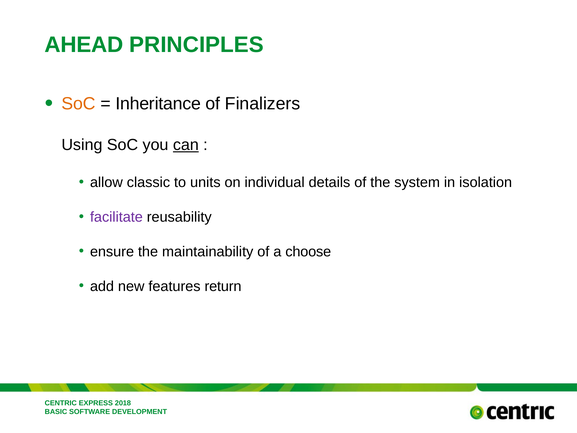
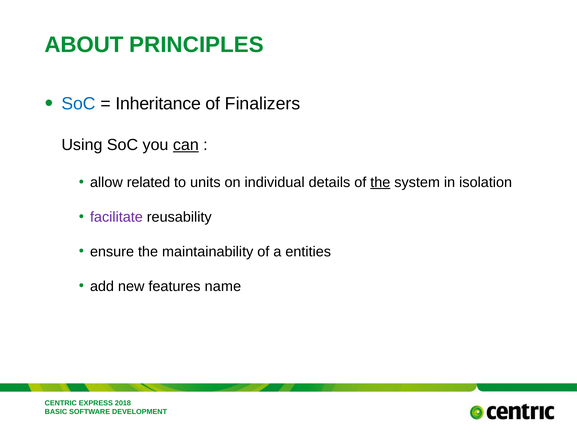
AHEAD: AHEAD -> ABOUT (84, 45)
SoC colour: orange -> blue (78, 104)
classic: classic -> related (148, 182)
the underline: none -> present (380, 182)
choose: choose -> entities (308, 252)
return: return -> name (223, 286)
